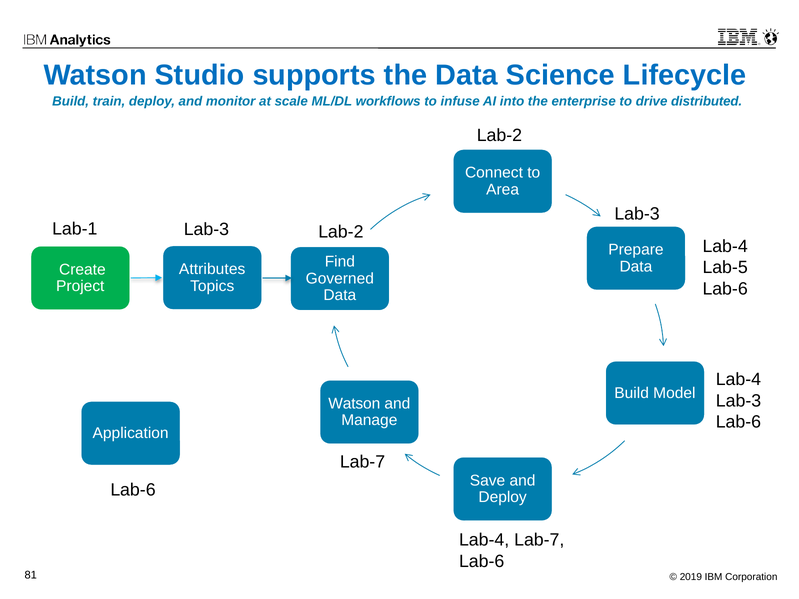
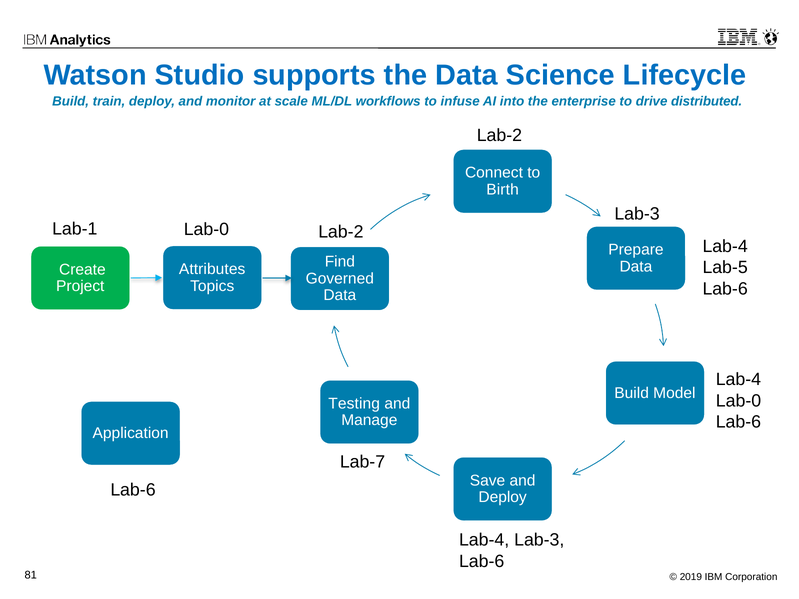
Area: Area -> Birth (503, 190)
Lab-1 Lab-3: Lab-3 -> Lab-0 (206, 230)
Lab-3: Lab-3 -> Lab-0 (738, 401)
Watson: Watson -> Testing (354, 404)
Lab-4 Lab-7: Lab-7 -> Lab-3 (539, 540)
